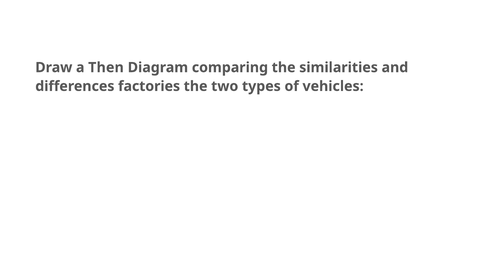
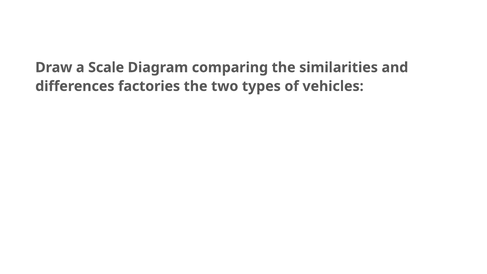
Then: Then -> Scale (106, 67)
